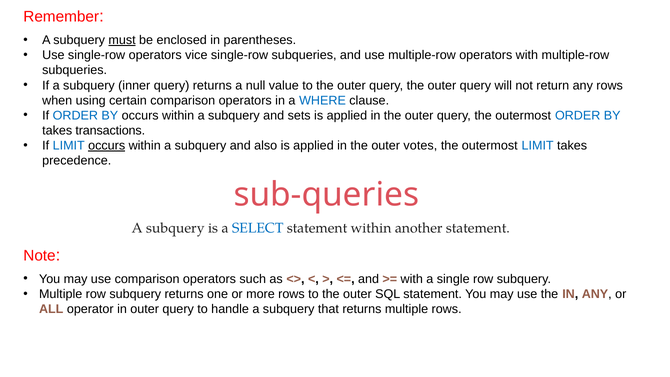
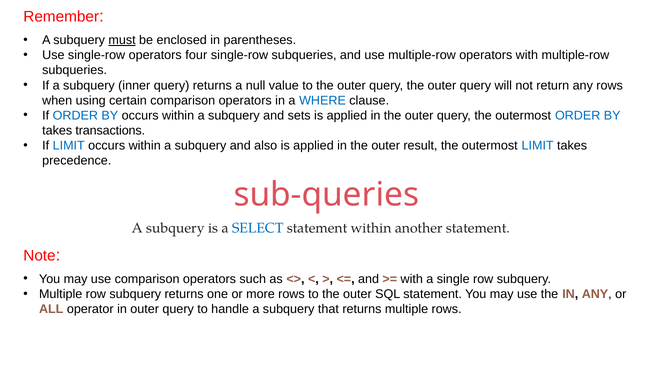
vice: vice -> four (196, 55)
occurs underline: present -> none (107, 146)
votes: votes -> result (420, 146)
